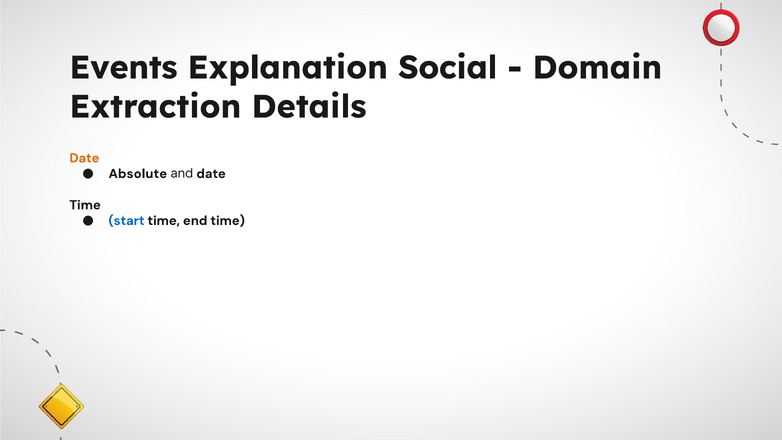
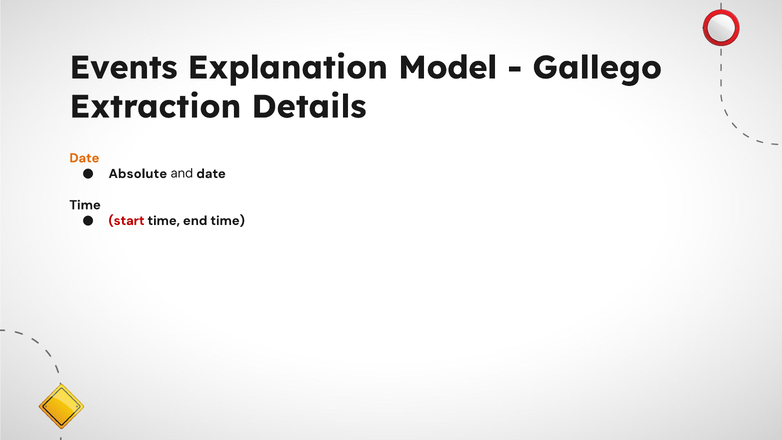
Social: Social -> Model (448, 68)
Domain: Domain -> Gallego (597, 68)
start colour: blue -> red (126, 221)
